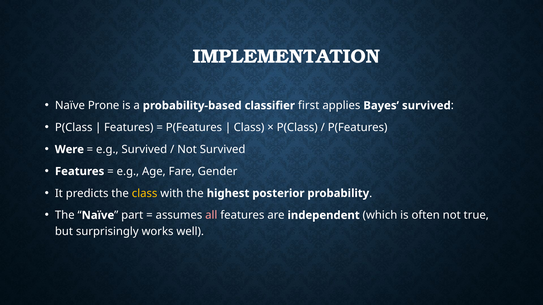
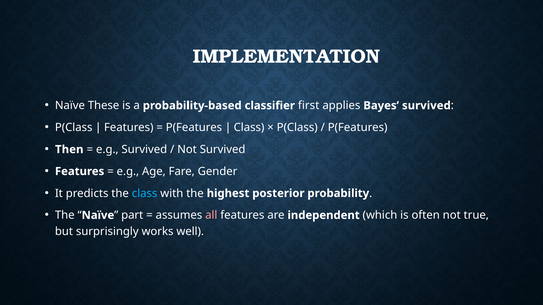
Prone: Prone -> These (104, 106)
Were: Were -> Then (69, 150)
class colour: yellow -> light blue (145, 194)
